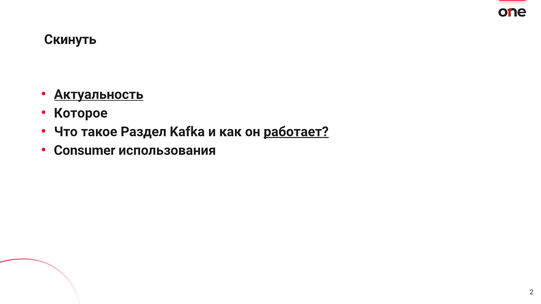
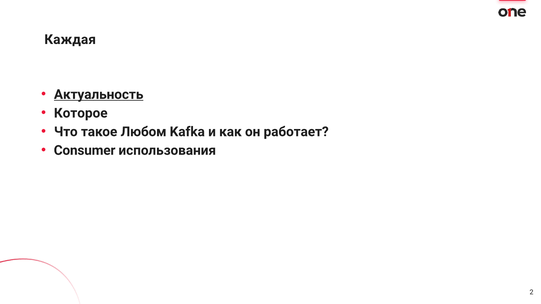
Скинуть: Скинуть -> Каждая (70, 40)
Раздел: Раздел -> Любом (144, 132)
работает underline: present -> none (296, 132)
